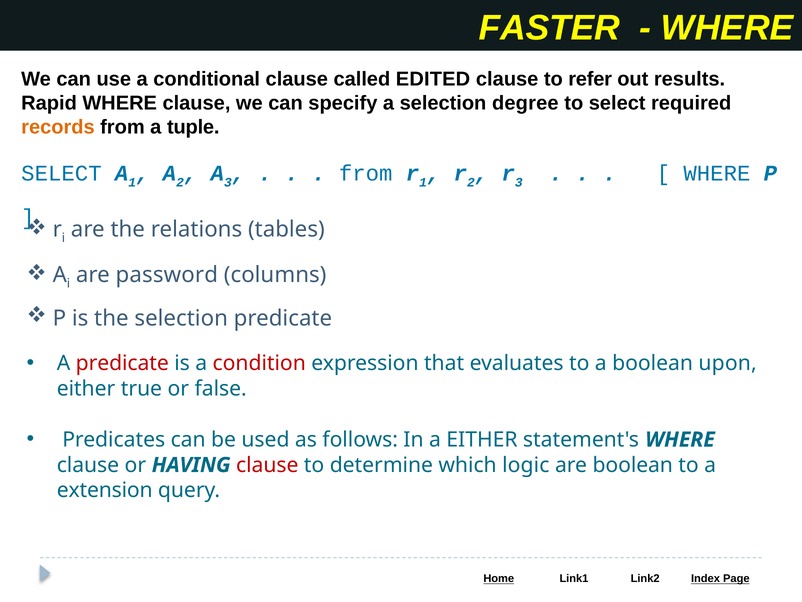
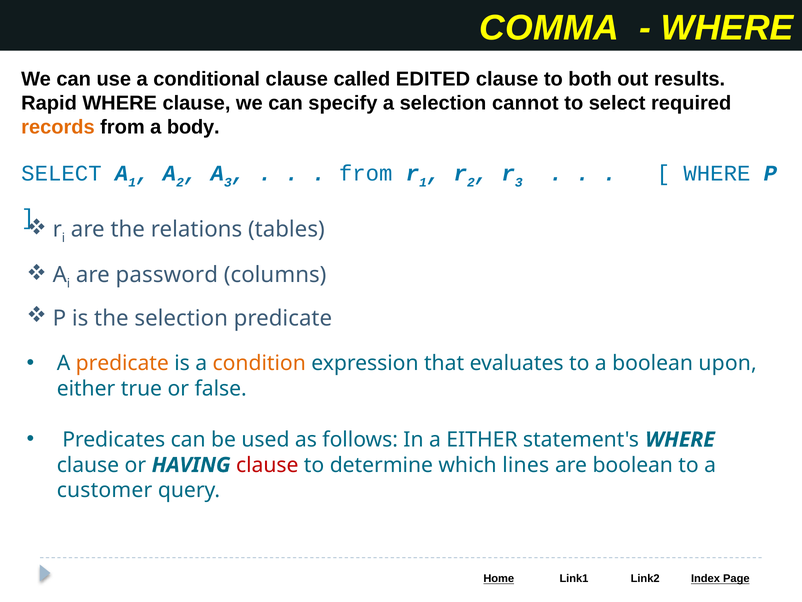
FASTER: FASTER -> COMMA (549, 28)
refer: refer -> both (590, 79)
degree: degree -> cannot (525, 103)
tuple: tuple -> body (193, 127)
predicate colour: red -> orange (122, 363)
condition colour: red -> orange (259, 363)
logic: logic -> lines (526, 465)
extension: extension -> customer (105, 490)
